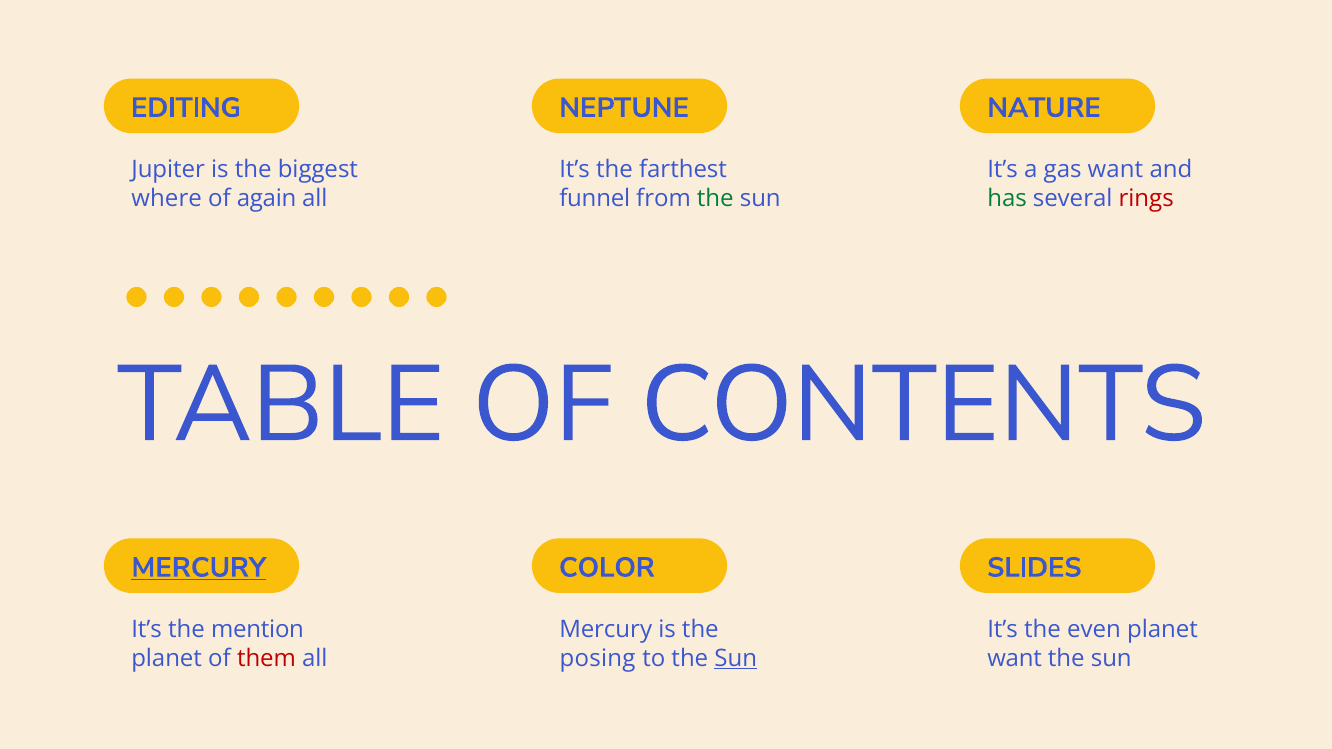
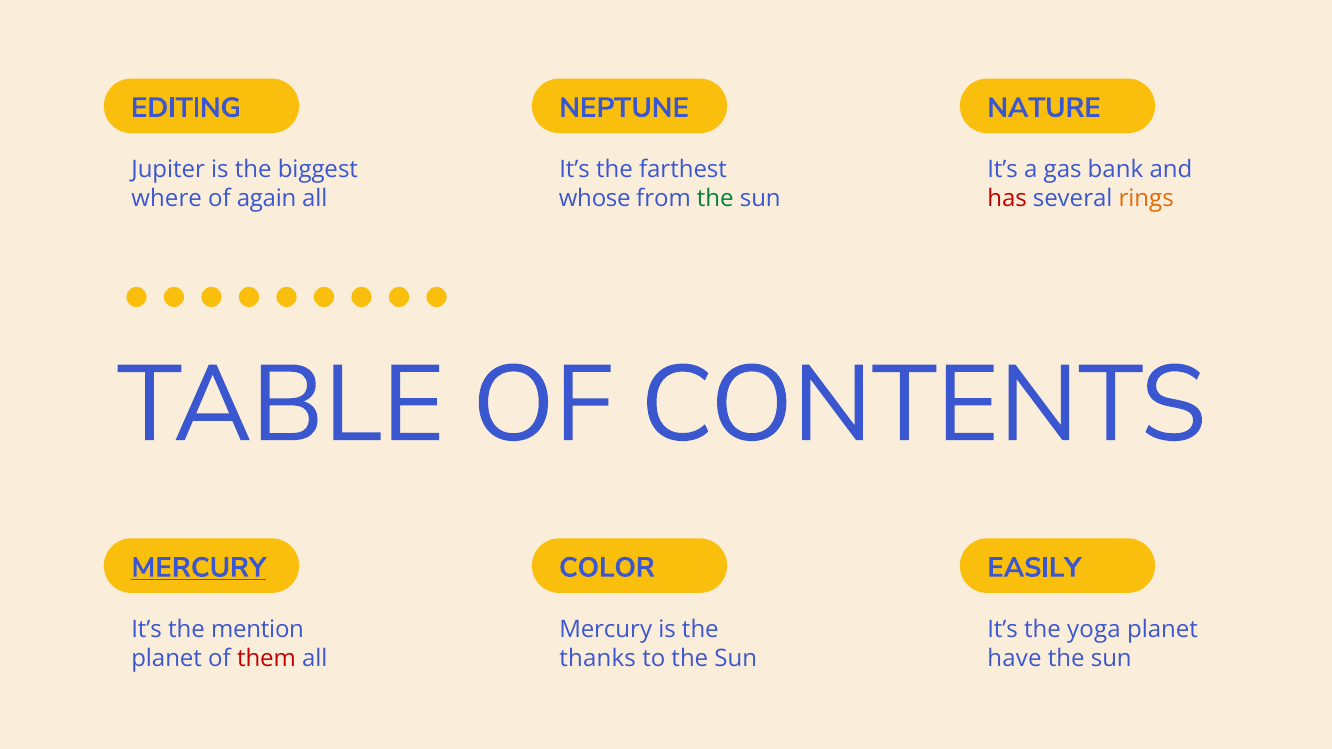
gas want: want -> bank (1115, 170)
funnel: funnel -> whose (595, 199)
has colour: green -> red (1007, 199)
rings colour: red -> orange (1146, 199)
SLIDES: SLIDES -> EASILY (1034, 568)
even: even -> yoga (1094, 630)
posing: posing -> thanks (598, 659)
Sun underline: present -> none (736, 659)
want: want -> have (1014, 659)
